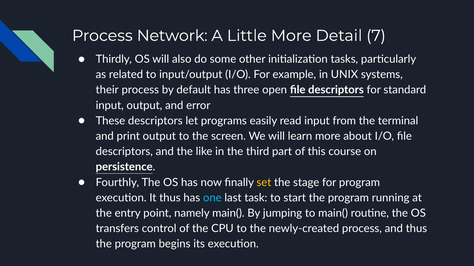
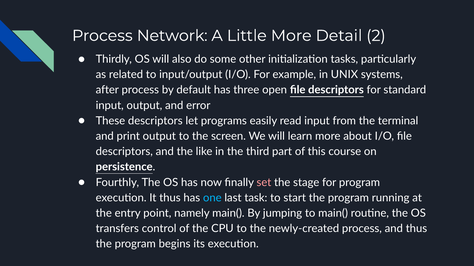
7: 7 -> 2 (376, 36)
their: their -> after (107, 90)
set colour: yellow -> pink (264, 183)
